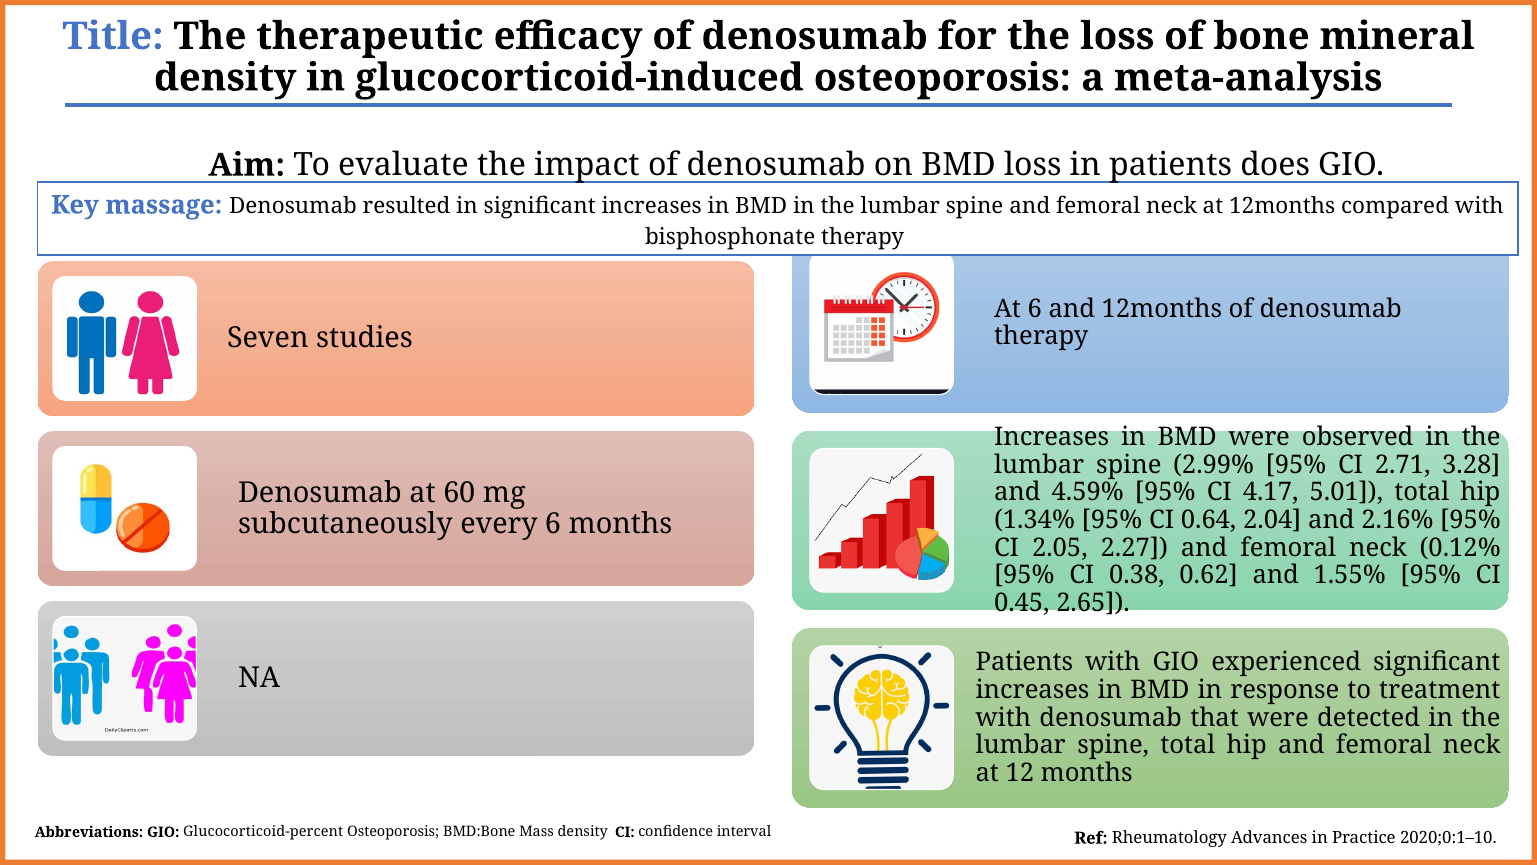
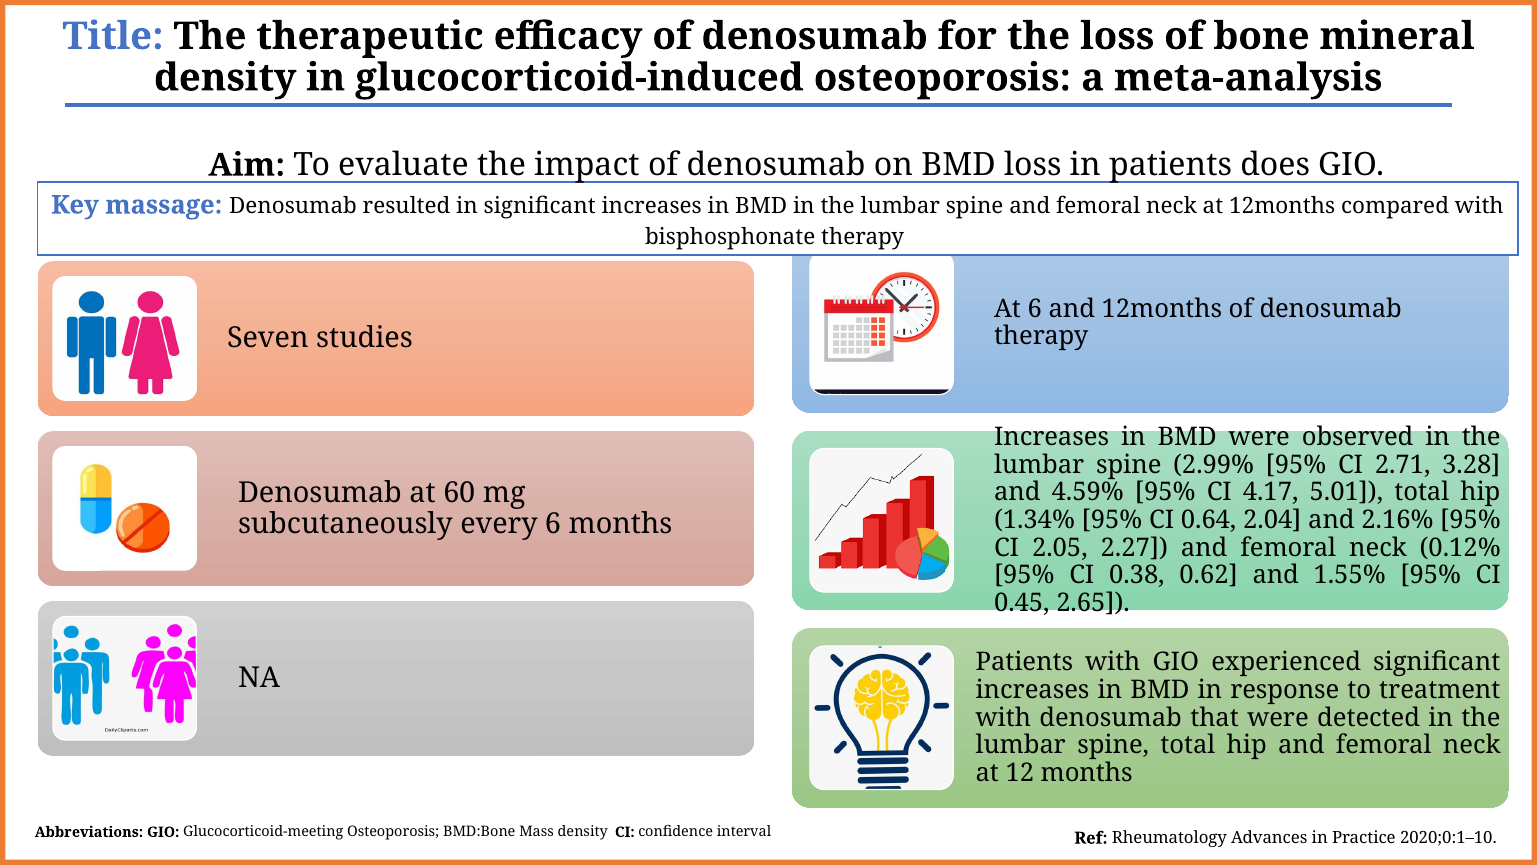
Glucocorticoid-percent: Glucocorticoid-percent -> Glucocorticoid-meeting (263, 832)
